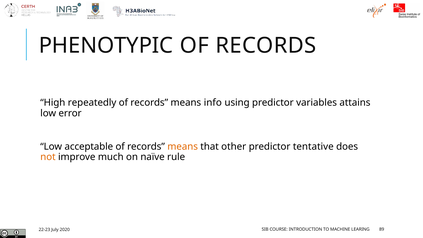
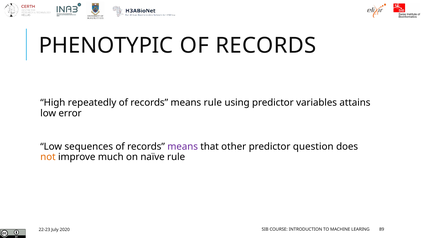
means info: info -> rule (213, 103)
acceptable: acceptable -> sequences (89, 146)
means colour: orange -> purple (183, 146)
tentative: tentative -> question (313, 146)
